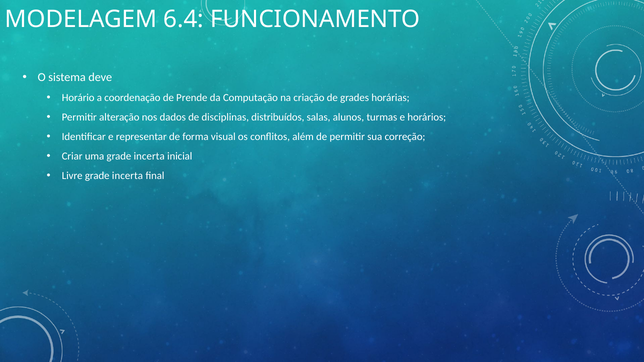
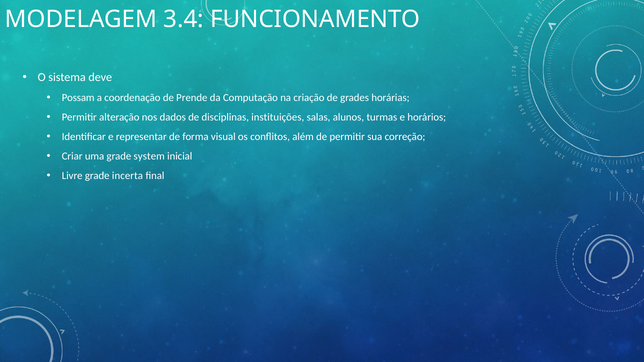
6.4: 6.4 -> 3.4 (184, 19)
Horário: Horário -> Possam (78, 98)
distribuídos: distribuídos -> instituições (278, 117)
uma grade incerta: incerta -> system (149, 157)
